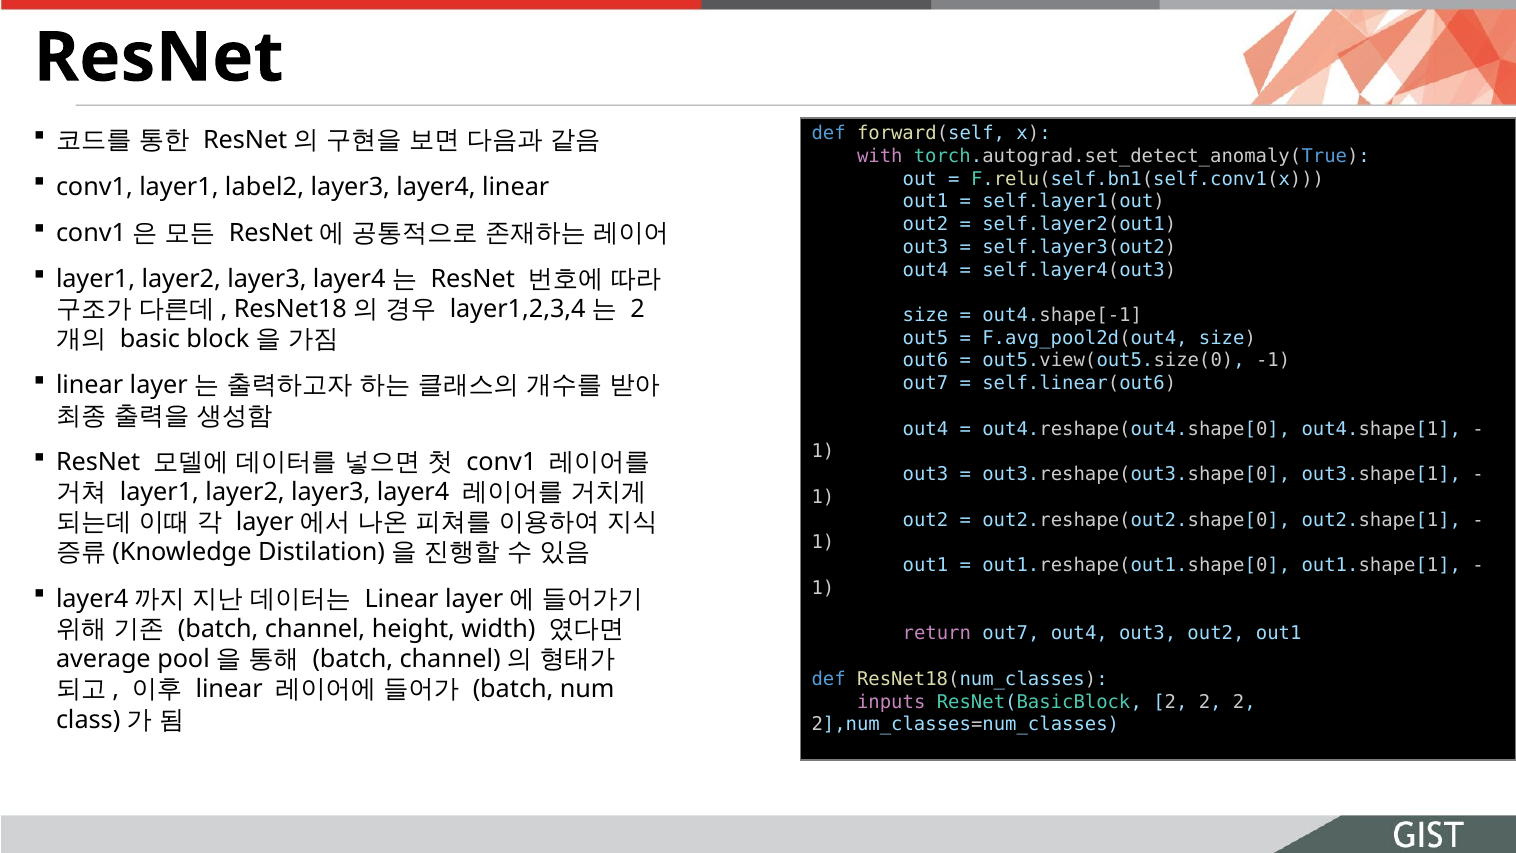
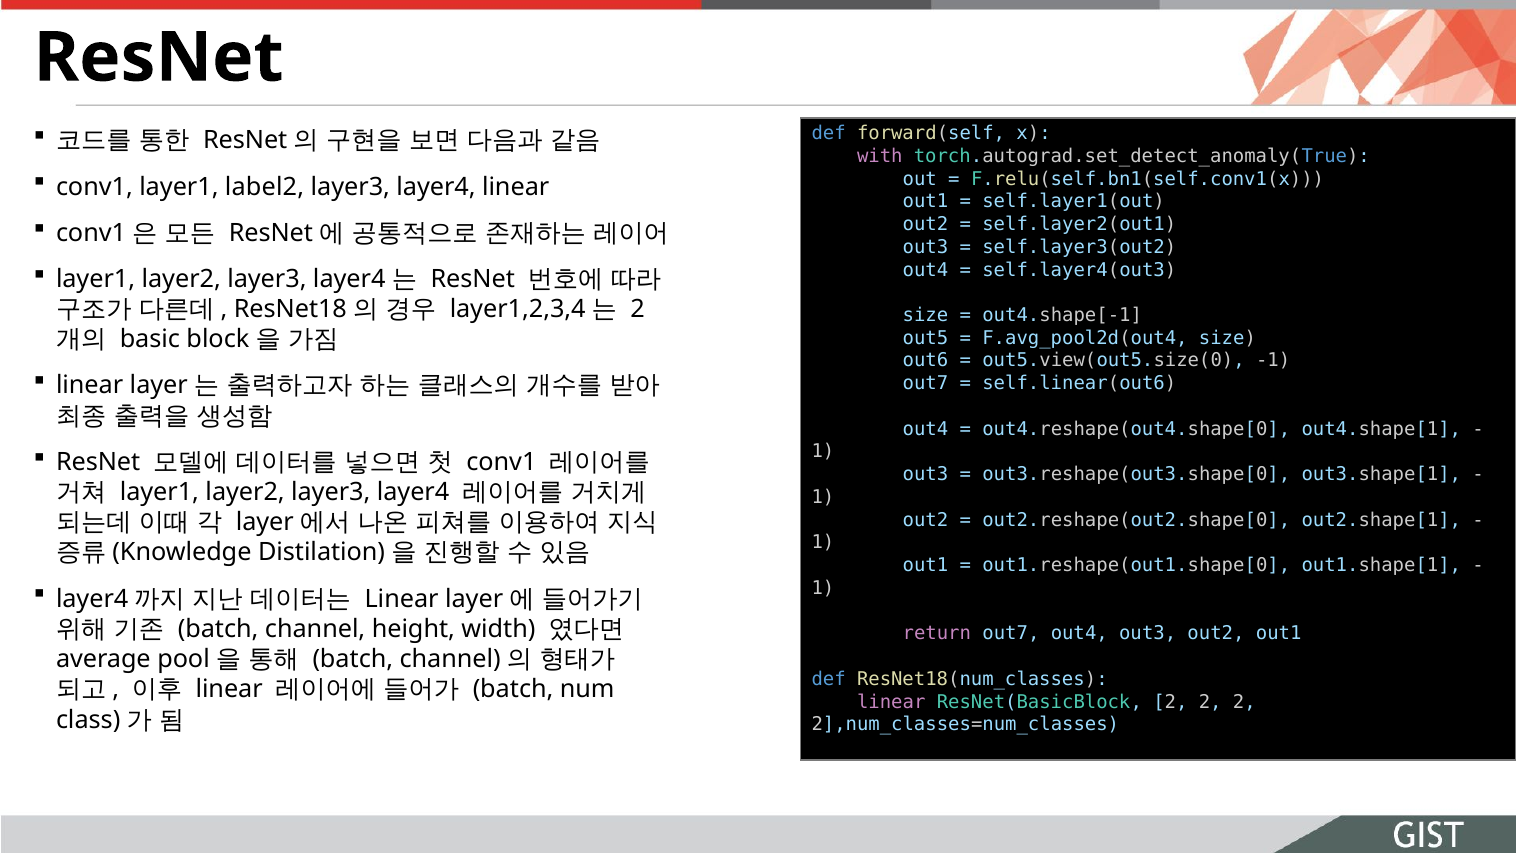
inputs: inputs -> linear (891, 702)
